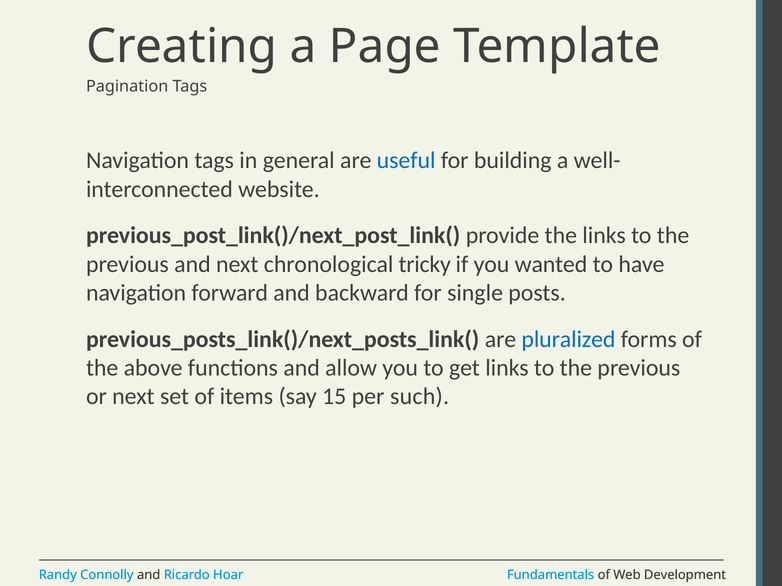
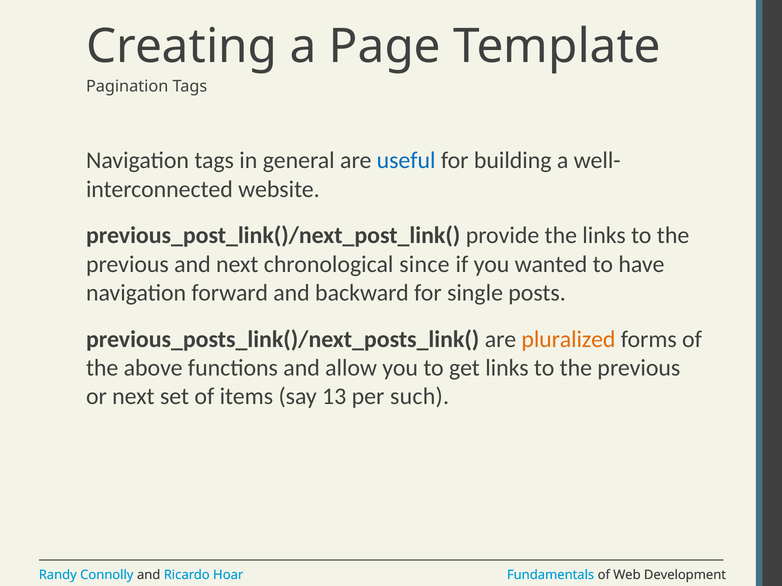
tricky: tricky -> since (424, 264)
pluralized colour: blue -> orange (568, 339)
15: 15 -> 13 (334, 397)
